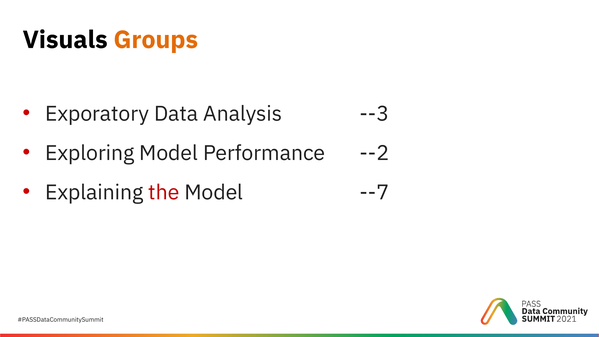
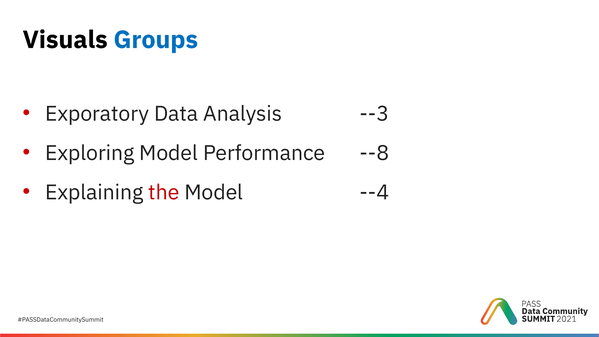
Groups colour: orange -> blue (156, 40)
--2: --2 -> --8 (374, 153)
--7: --7 -> --4 (374, 192)
